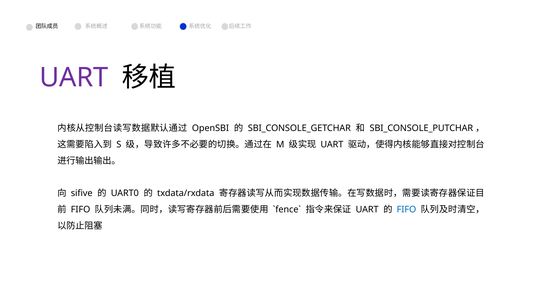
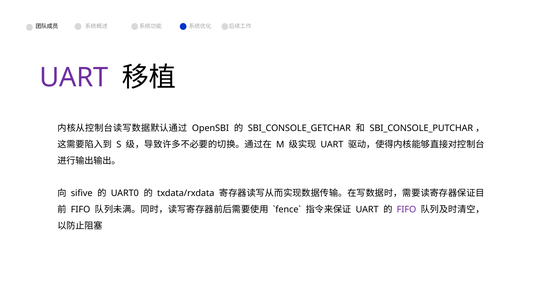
FIFO colour: blue -> purple (406, 209)
